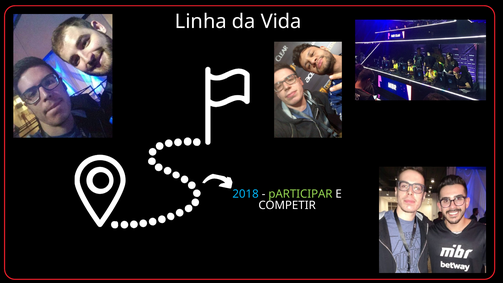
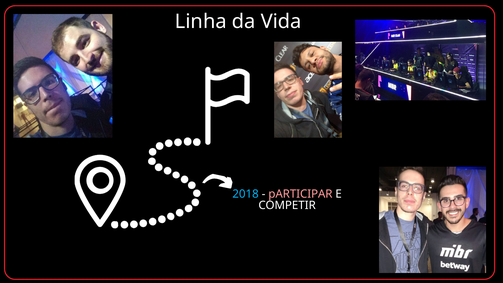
pARTICIPAR colour: light green -> pink (300, 194)
